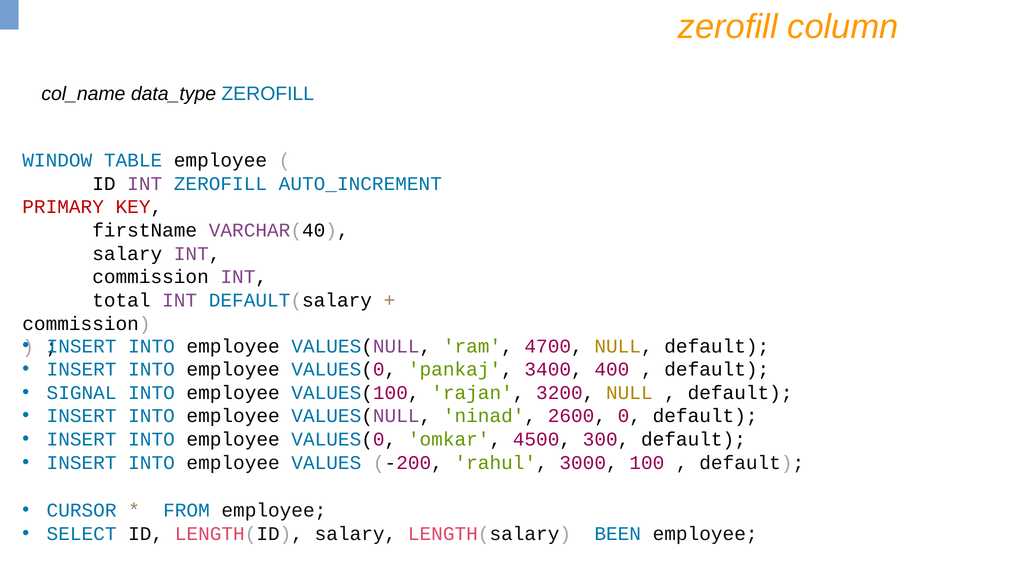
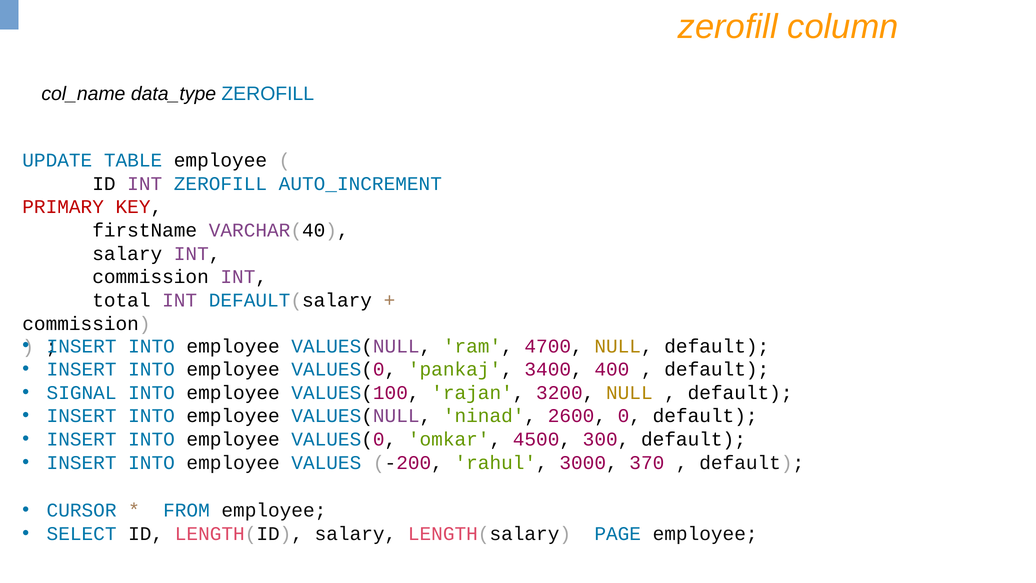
WINDOW: WINDOW -> UPDATE (57, 160)
100: 100 -> 370 (647, 463)
BEEN: BEEN -> PAGE (618, 534)
